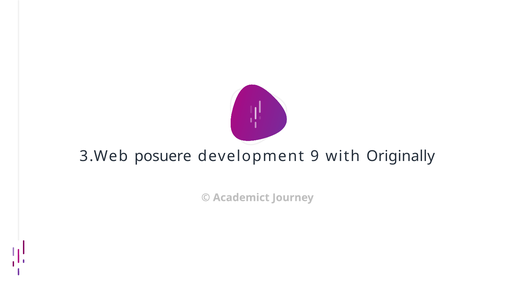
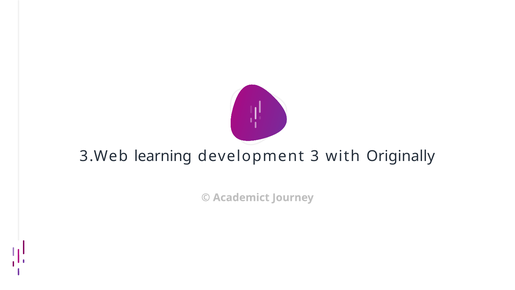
posuere: posuere -> learning (163, 156)
9: 9 -> 3 (315, 156)
